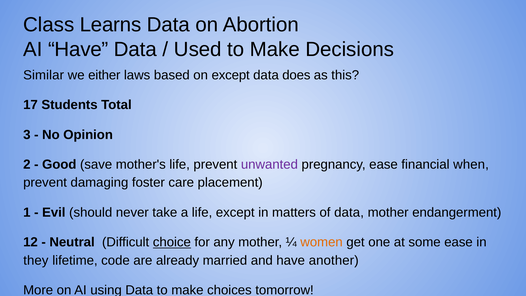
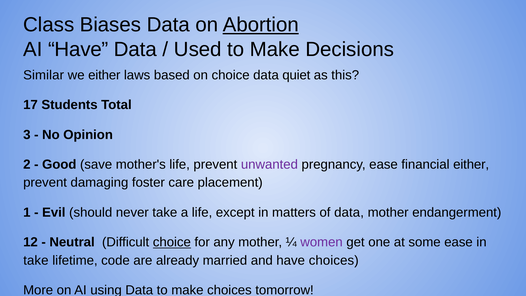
Learns: Learns -> Biases (110, 25)
Abortion underline: none -> present (261, 25)
on except: except -> choice (231, 75)
does: does -> quiet (296, 75)
financial when: when -> either (471, 164)
women colour: orange -> purple (322, 242)
they: they -> take (36, 260)
have another: another -> choices (334, 260)
